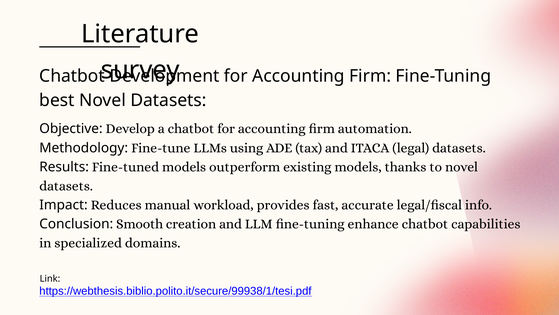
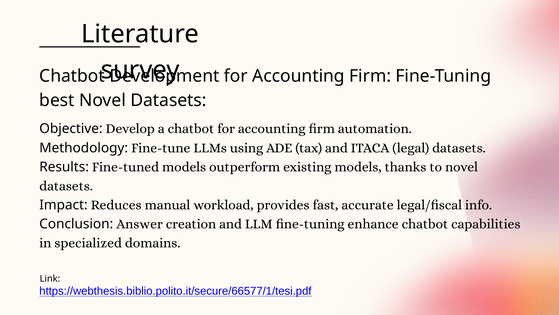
Smooth: Smooth -> Answer (140, 224)
https://webthesis.biblio.polito.it/secure/99938/1/tesi.pdf: https://webthesis.biblio.polito.it/secure/99938/1/tesi.pdf -> https://webthesis.biblio.polito.it/secure/66577/1/tesi.pdf (175, 291)
